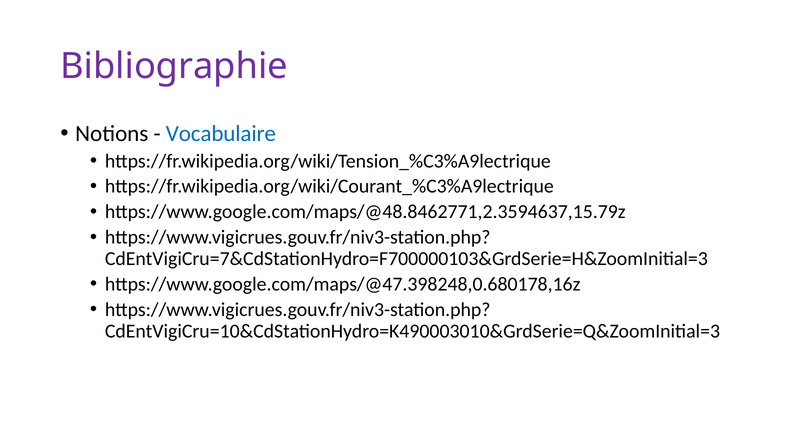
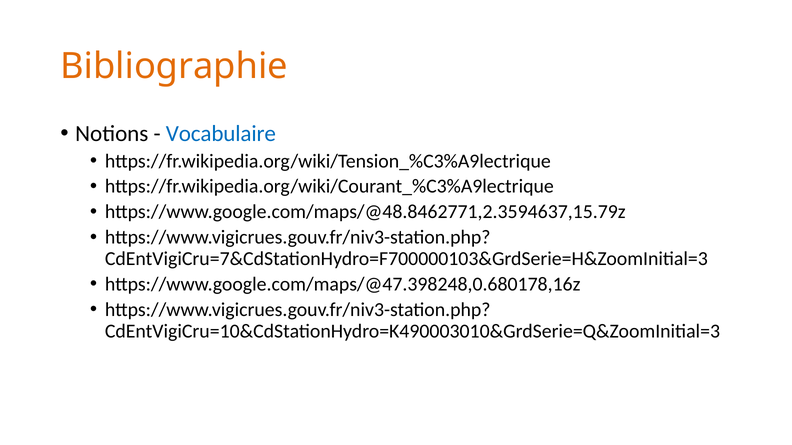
Bibliographie colour: purple -> orange (174, 67)
